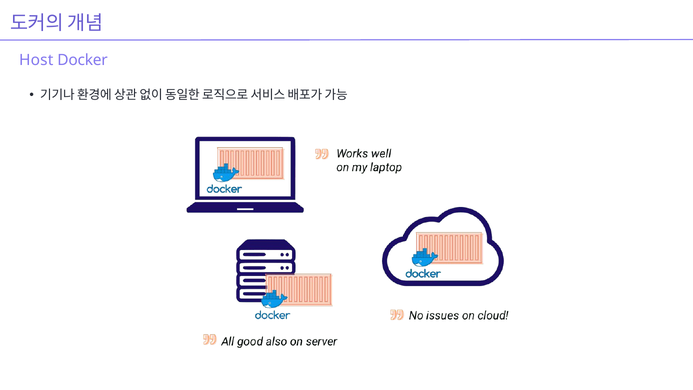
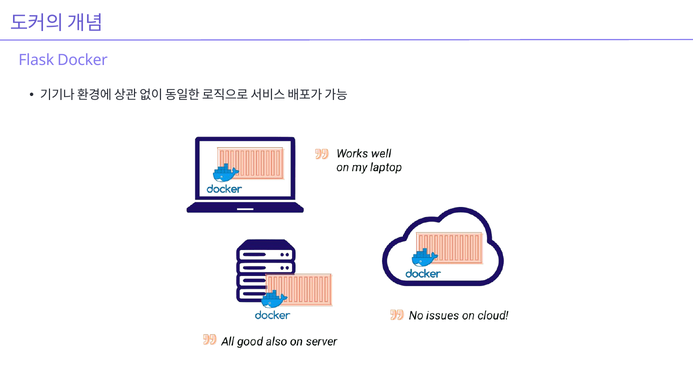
Host: Host -> Flask (36, 60)
